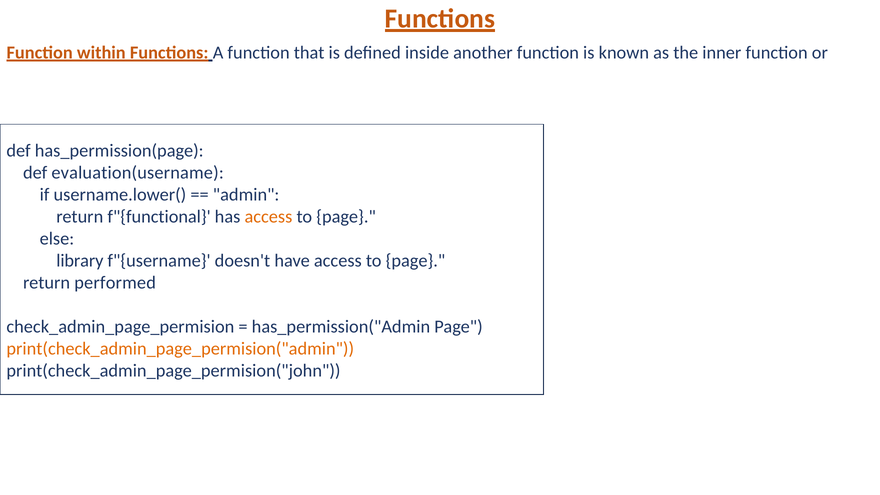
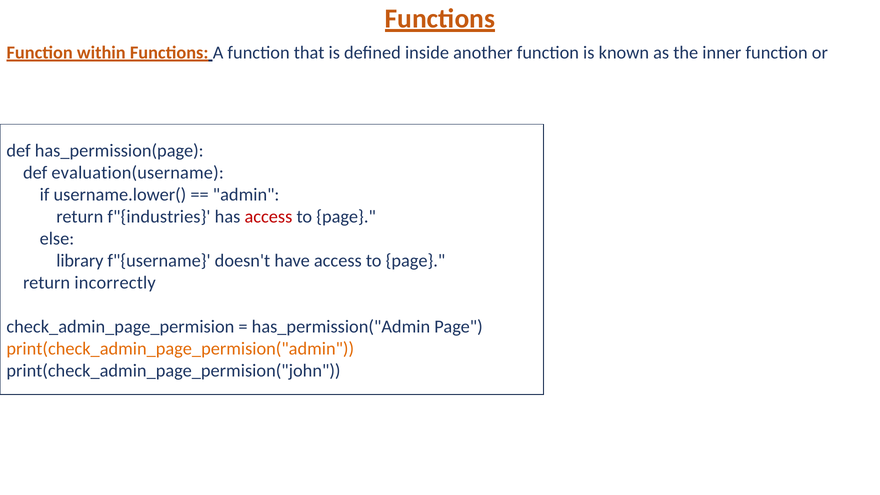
f"{functional: f"{functional -> f"{industries (159, 217)
access colour: orange -> red (268, 217)
performed: performed -> incorrectly (115, 283)
